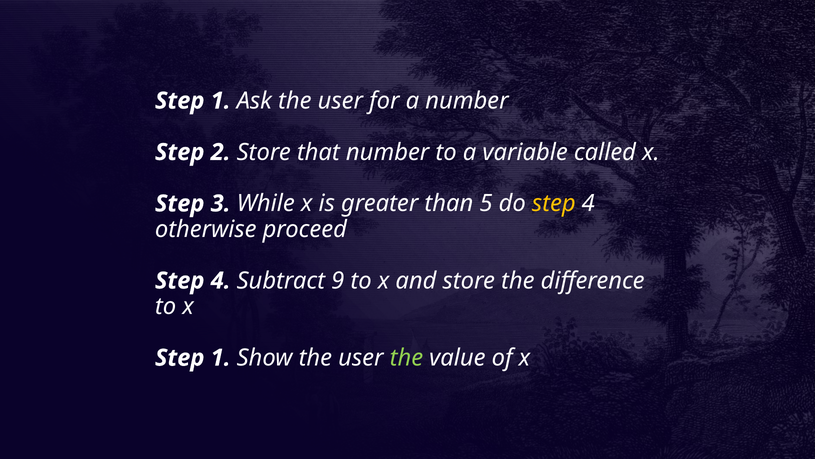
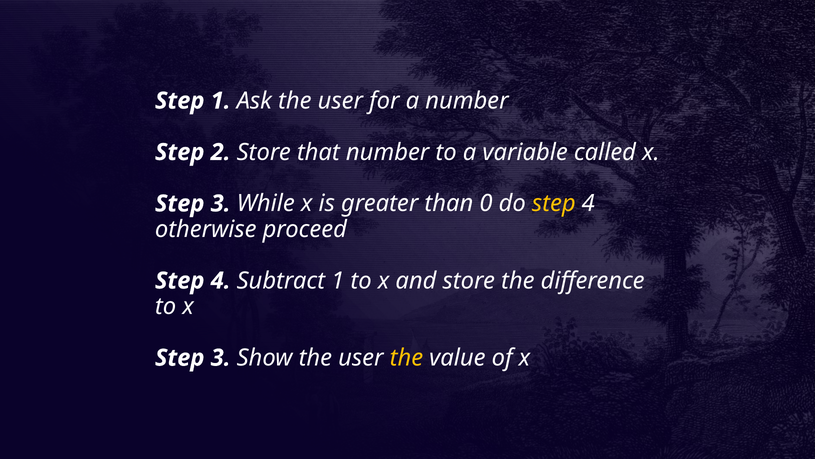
5: 5 -> 0 (486, 203)
Subtract 9: 9 -> 1 (338, 280)
1: 1 -> 3 (221, 357)
the colour: light green -> yellow (406, 357)
